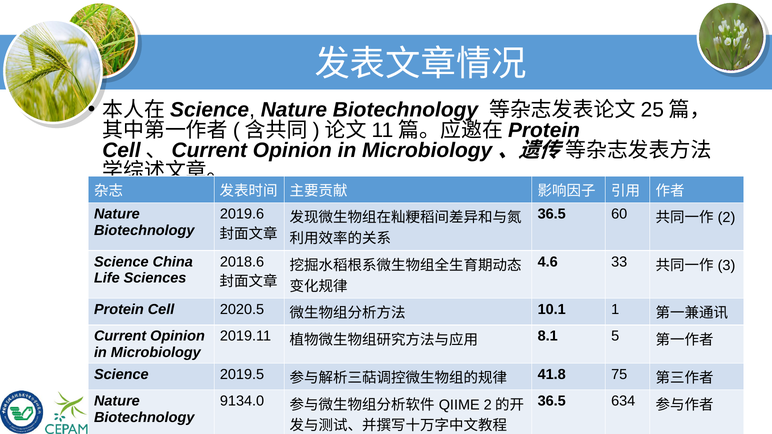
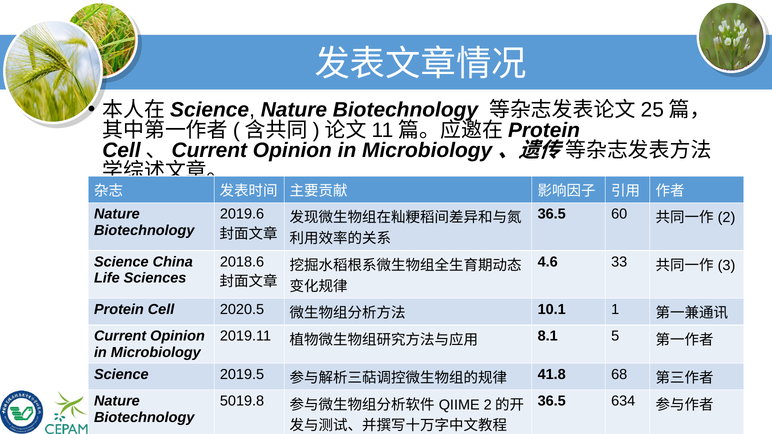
75: 75 -> 68 (619, 375)
9134.0: 9134.0 -> 5019.8 (242, 401)
